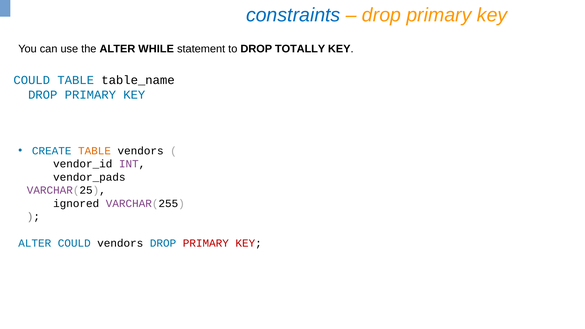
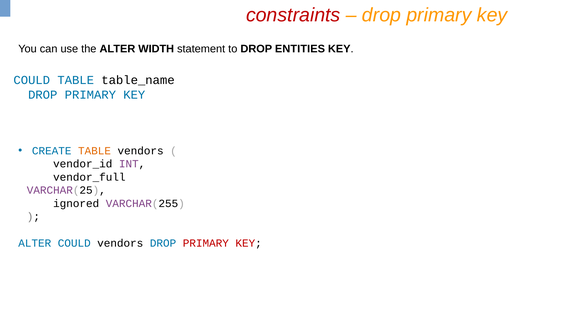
constraints colour: blue -> red (293, 15)
WHILE: WHILE -> WIDTH (156, 49)
TOTALLY: TOTALLY -> ENTITIES (300, 49)
vendor_pads: vendor_pads -> vendor_full (89, 177)
